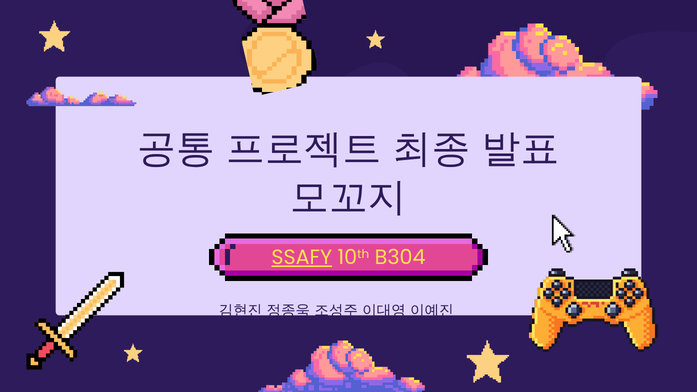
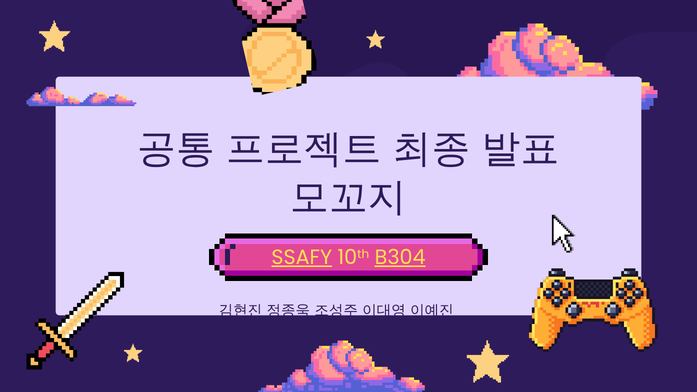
B304 underline: none -> present (400, 257)
